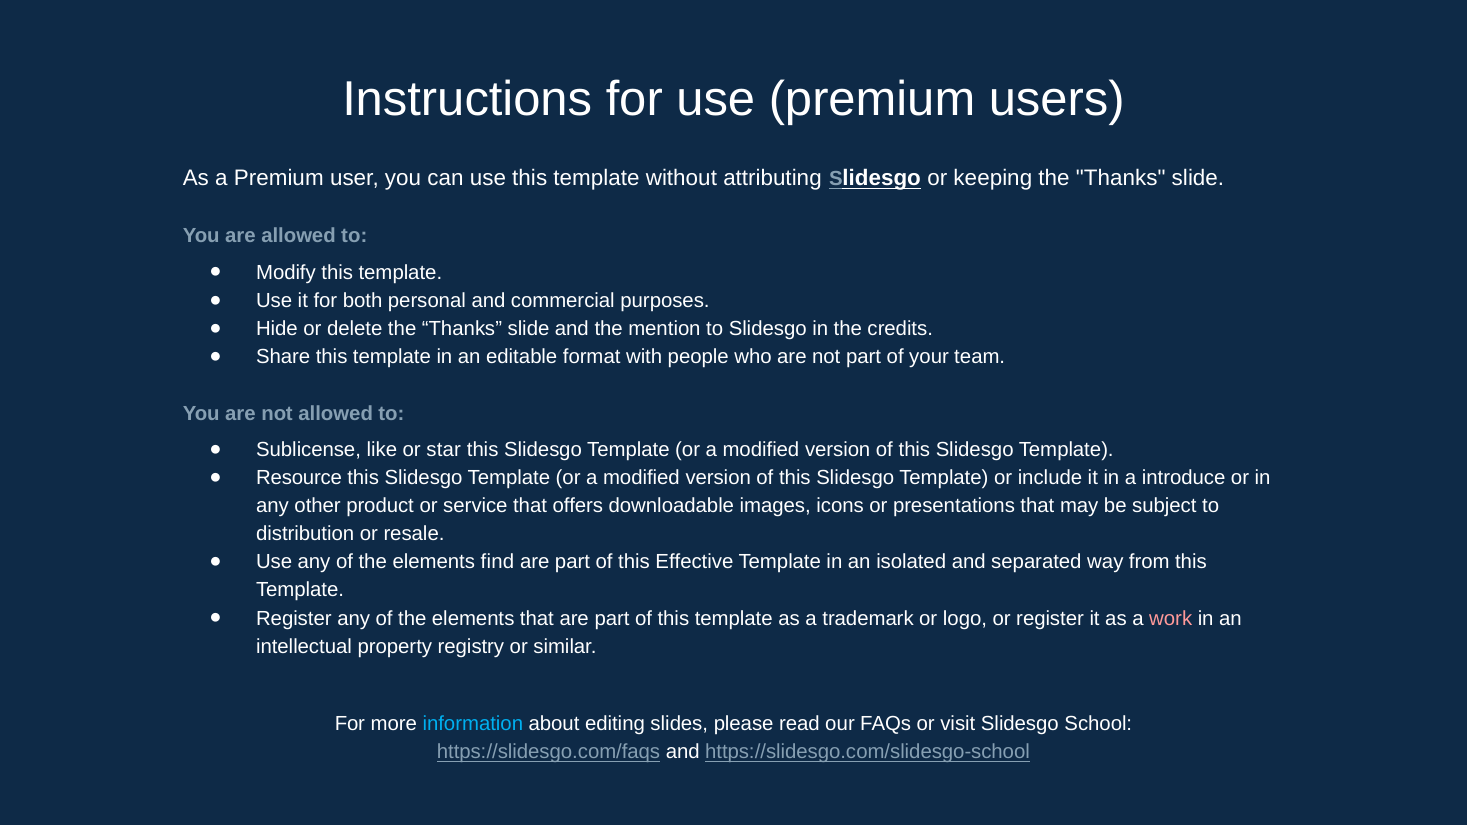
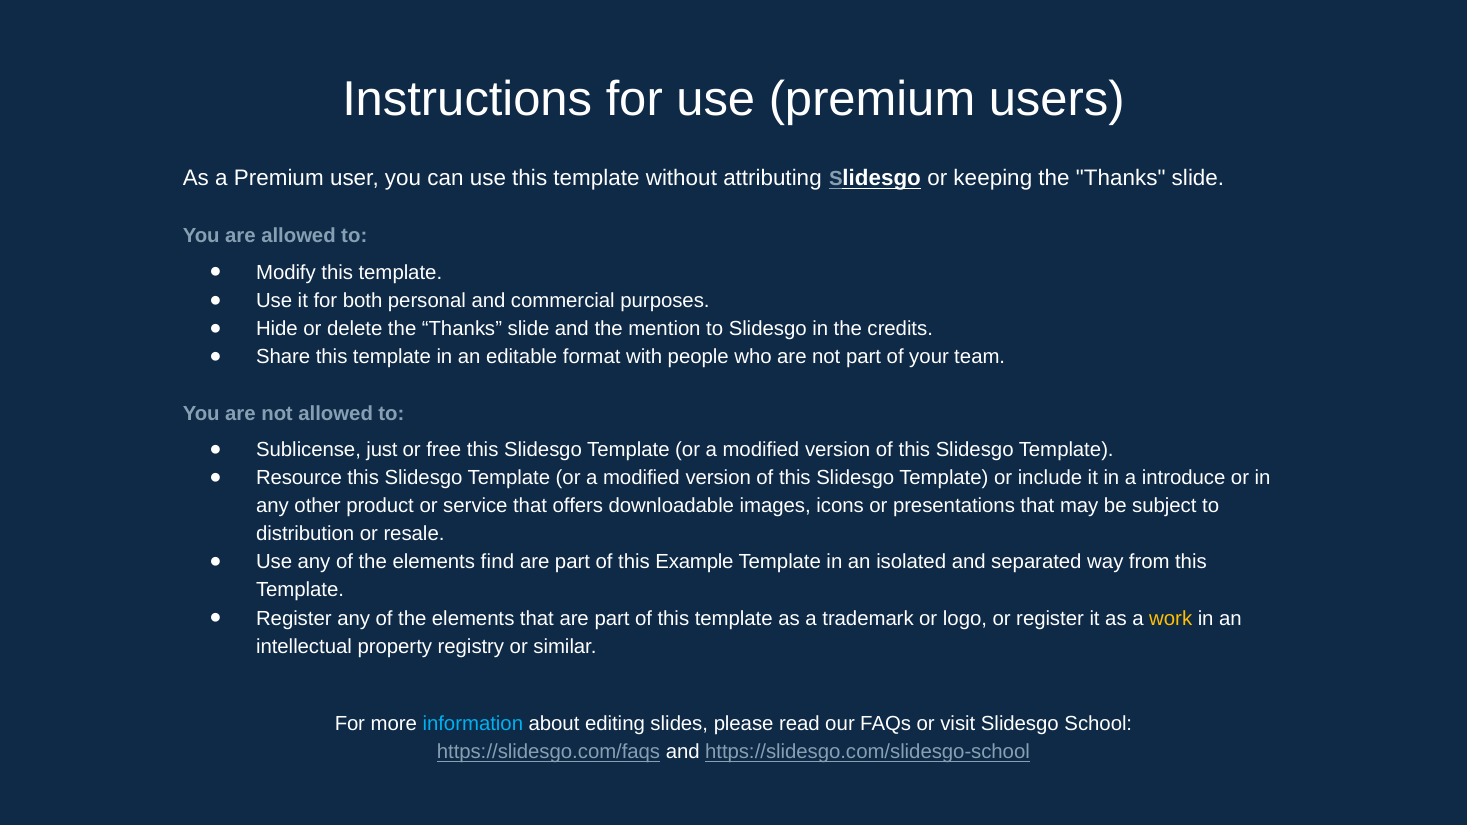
like: like -> just (382, 450)
star: star -> free (444, 450)
Effective: Effective -> Example (695, 562)
work colour: pink -> yellow (1171, 619)
